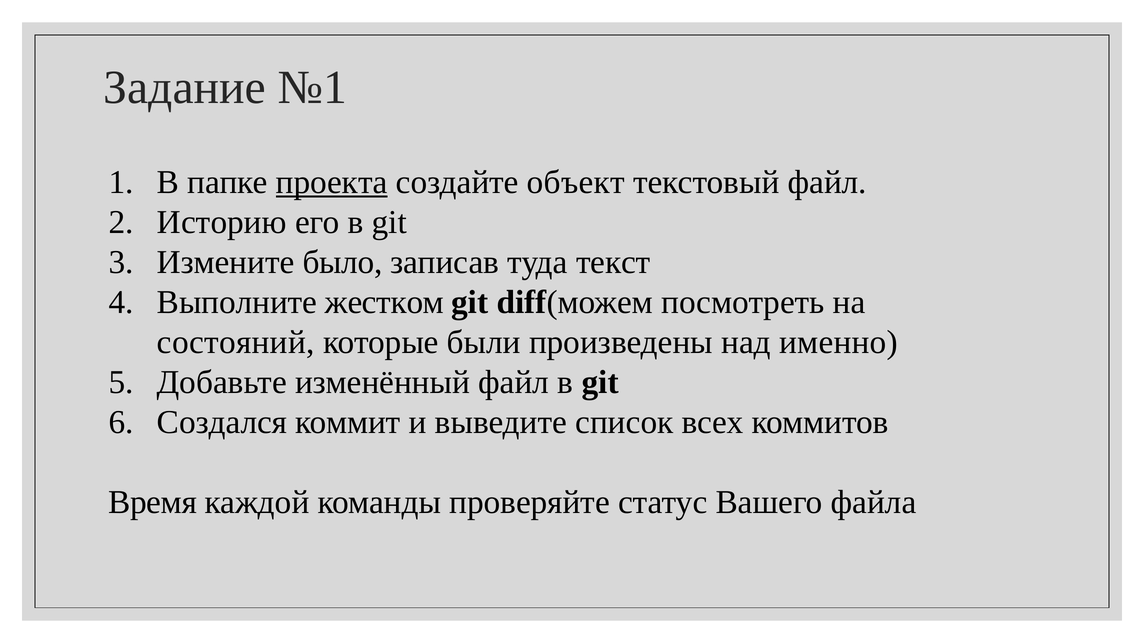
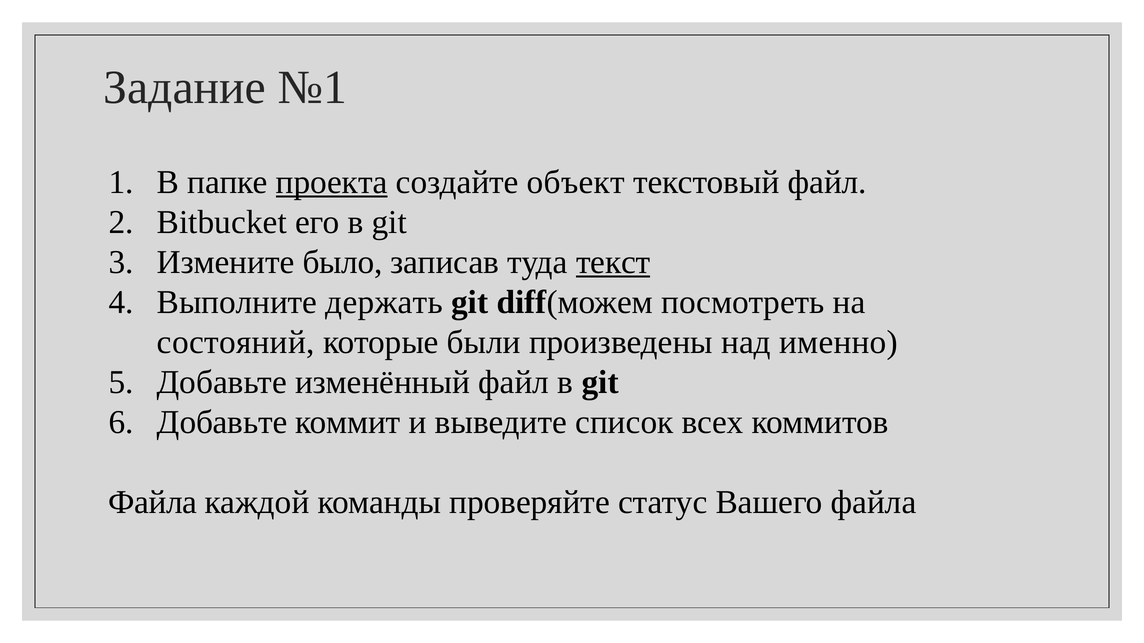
Историю: Историю -> Bitbucket (222, 222)
текст underline: none -> present (613, 262)
жестком: жестком -> держать (384, 302)
Создался: Создался -> Добавьте (222, 423)
Время: Время -> Файла (153, 503)
